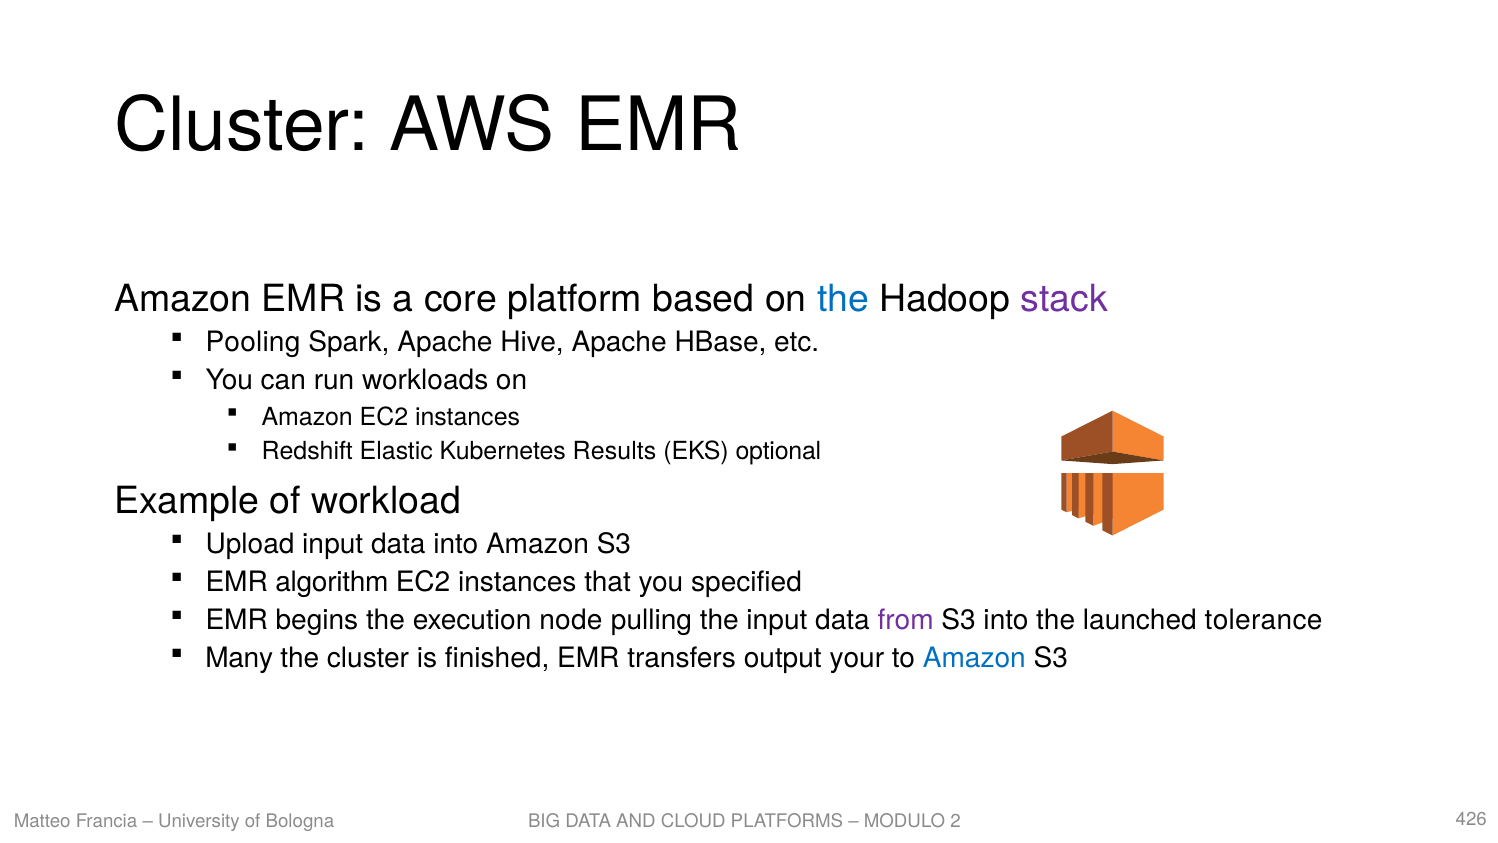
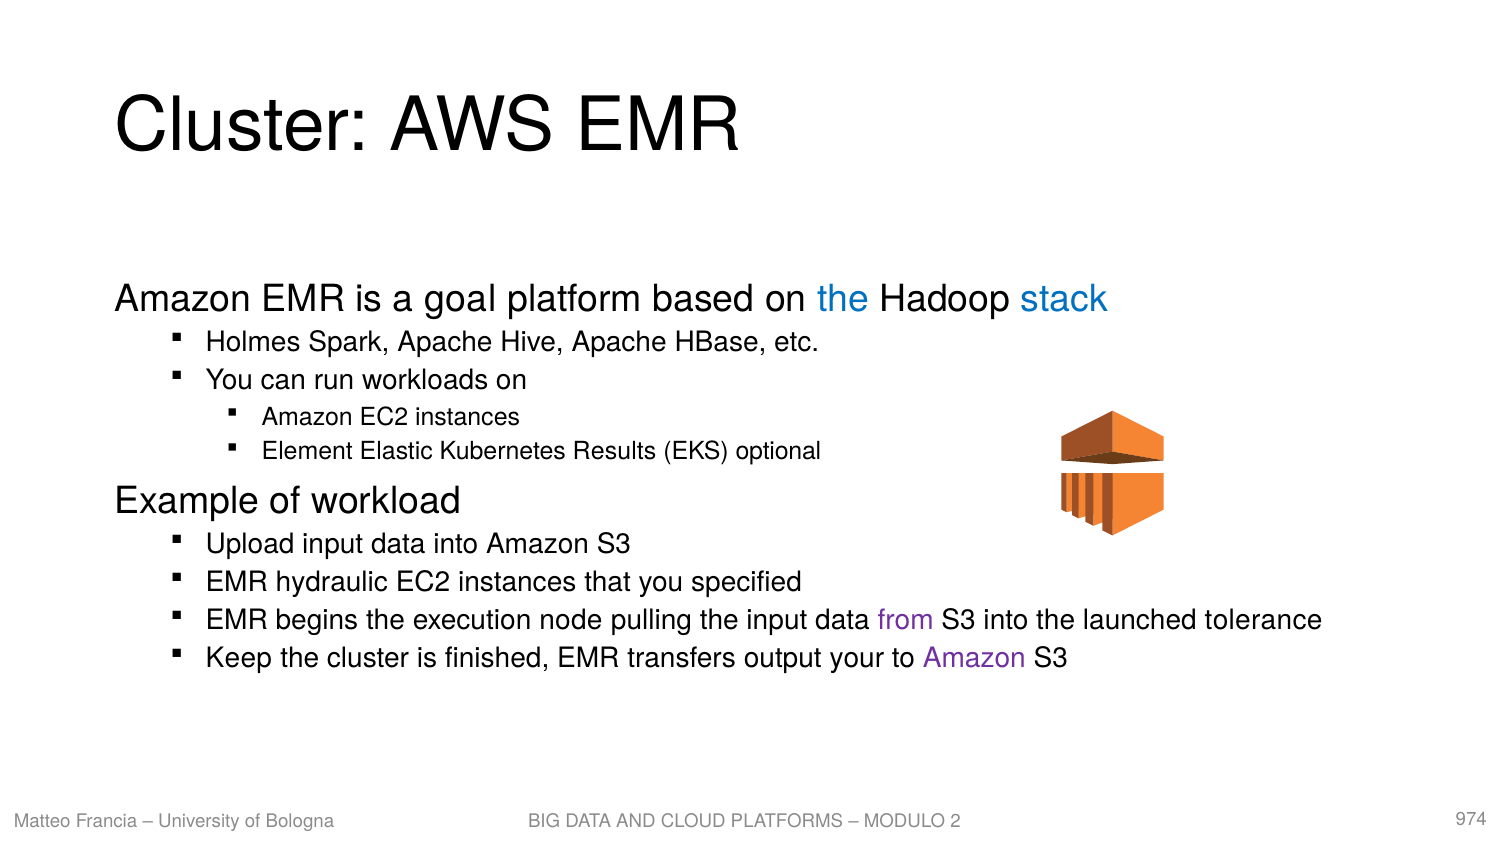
core: core -> goal (460, 299)
stack colour: purple -> blue (1064, 299)
Pooling: Pooling -> Holmes (253, 342)
Redshift: Redshift -> Element (307, 451)
algorithm: algorithm -> hydraulic (332, 582)
Many: Many -> Keep (239, 658)
Amazon colour: blue -> purple (974, 658)
426: 426 -> 974 (1471, 819)
